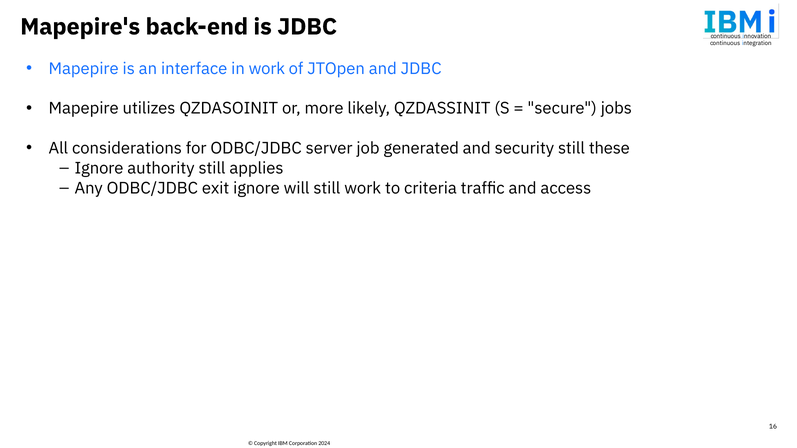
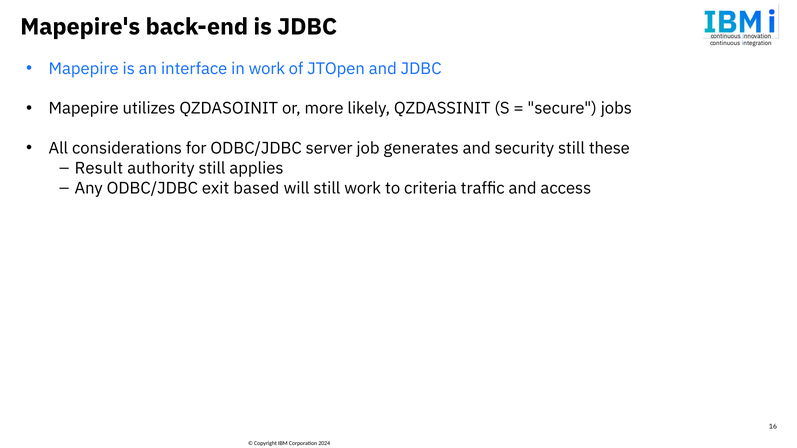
generated: generated -> generates (421, 148)
Ignore: Ignore -> Result (99, 168)
exit ignore: ignore -> based (256, 188)
